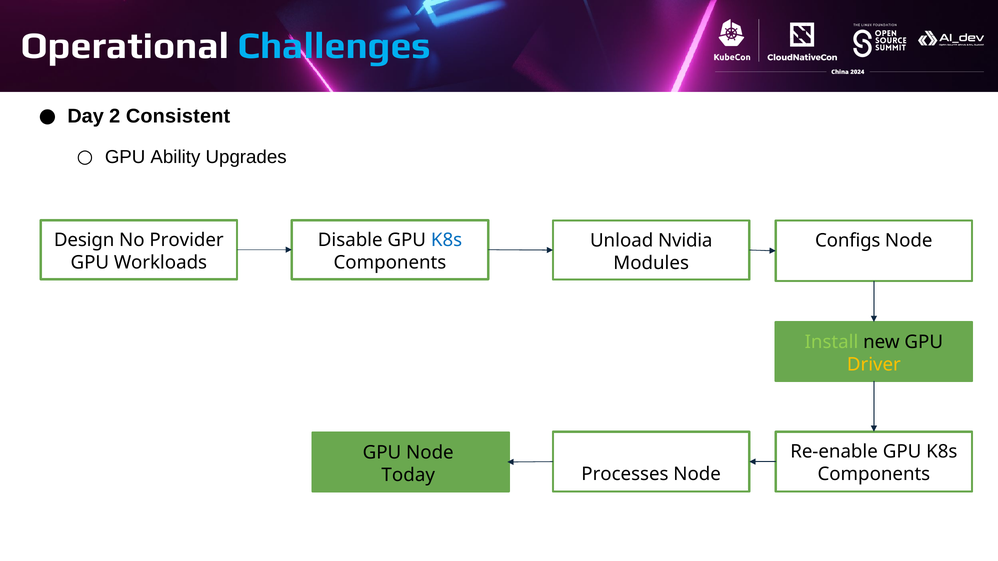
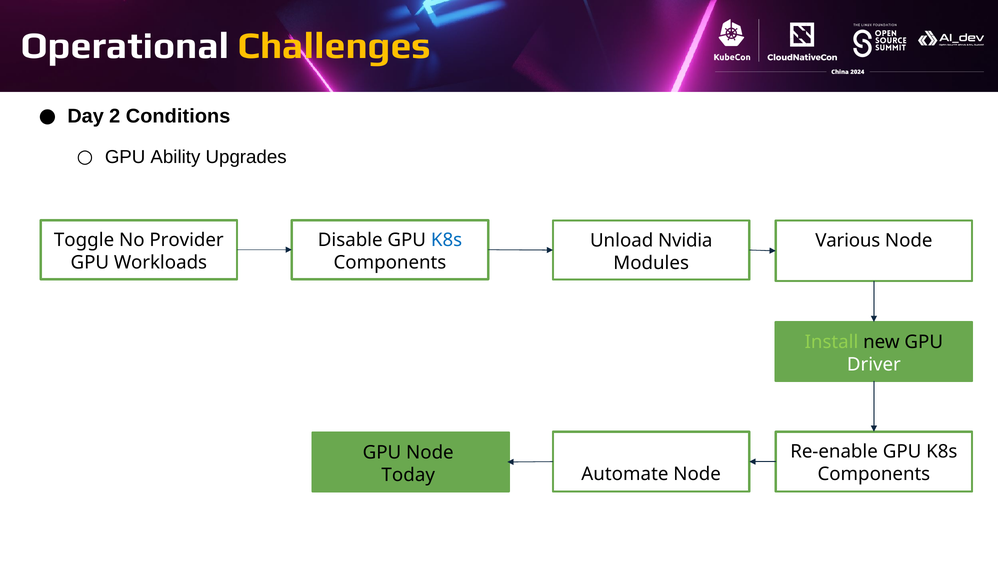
Challenges colour: light blue -> yellow (335, 46)
Consistent: Consistent -> Conditions (178, 116)
Design: Design -> Toggle (84, 240)
Configs: Configs -> Various (848, 241)
Driver colour: yellow -> white (874, 365)
Processes: Processes -> Automate (625, 474)
